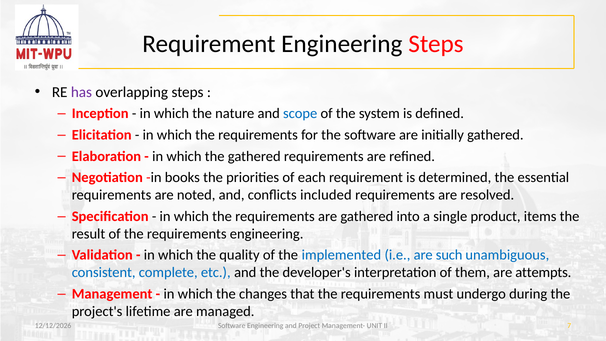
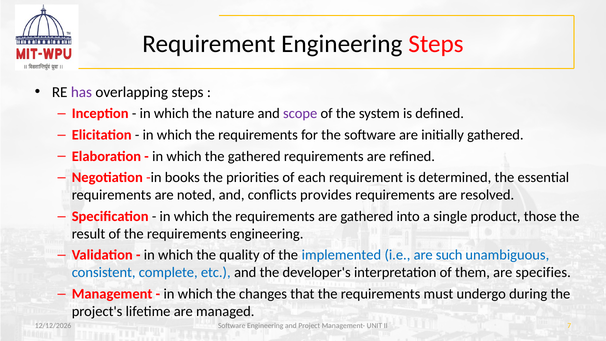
scope colour: blue -> purple (300, 114)
included: included -> provides (326, 195)
items: items -> those (540, 216)
attempts: attempts -> specifies (543, 273)
